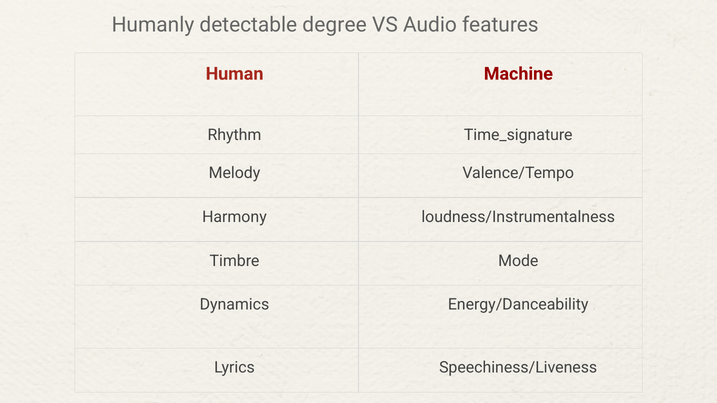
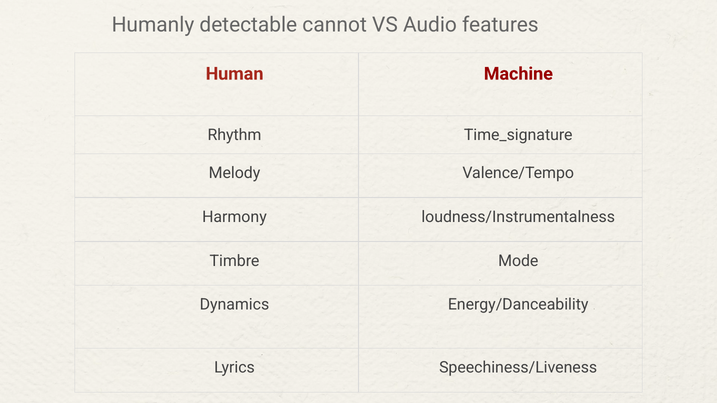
degree: degree -> cannot (335, 25)
